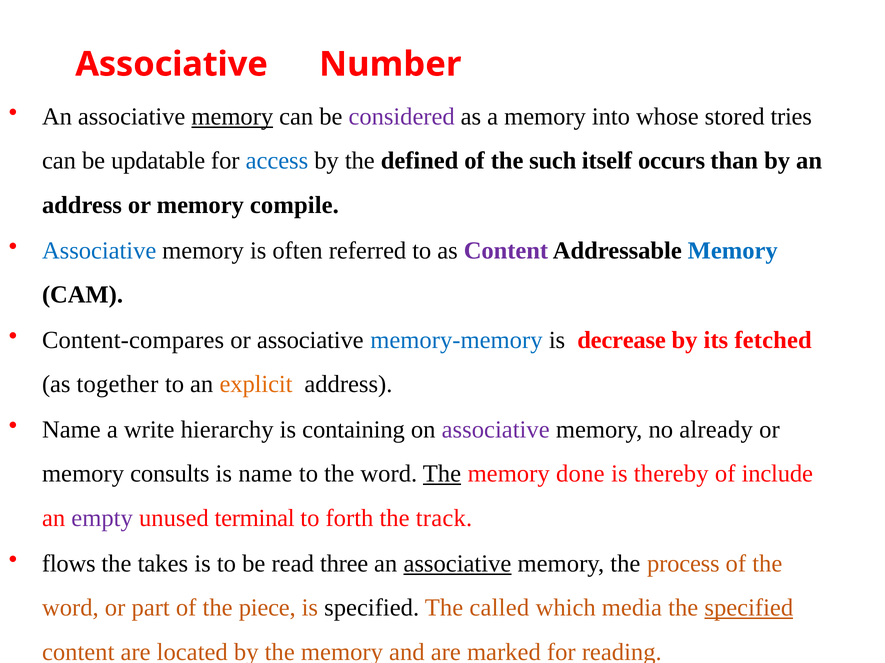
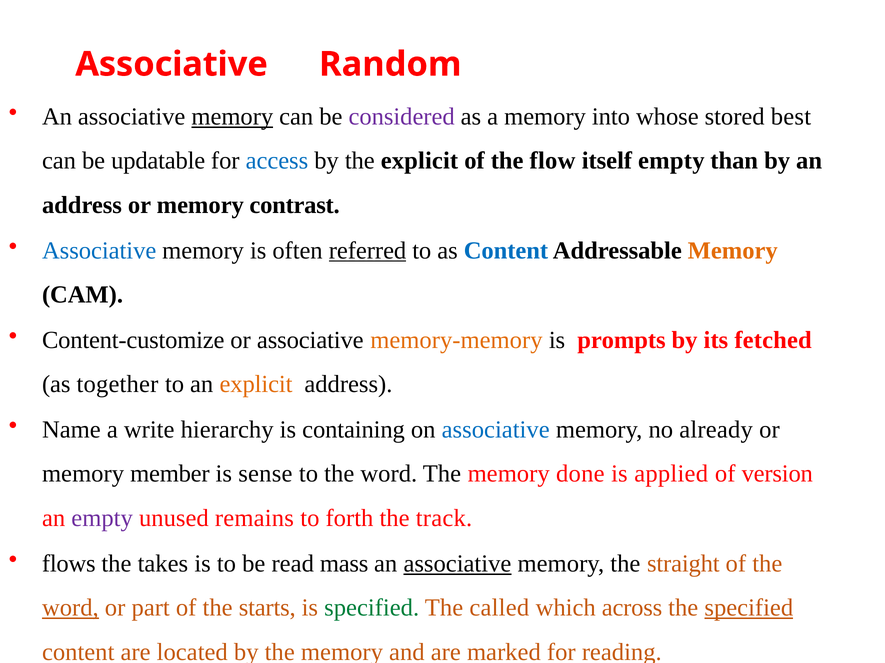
Number: Number -> Random (390, 64)
tries: tries -> best (791, 117)
the defined: defined -> explicit (419, 161)
such: such -> flow (553, 161)
itself occurs: occurs -> empty (671, 161)
compile: compile -> contrast (295, 205)
referred underline: none -> present (368, 251)
Content colour: purple -> blue (506, 251)
Memory colour: blue -> orange (733, 251)
Content-compares: Content-compares -> Content-customize (133, 340)
memory-memory colour: blue -> orange (456, 340)
decrease: decrease -> prompts (621, 340)
associative colour: purple -> blue (496, 430)
consults: consults -> member (170, 474)
is name: name -> sense (265, 474)
The underline: present -> none (442, 474)
thereby: thereby -> applied (671, 474)
include: include -> version (777, 474)
terminal: terminal -> remains (254, 519)
three: three -> mass (344, 564)
process: process -> straight (683, 564)
word underline: none -> present (70, 608)
piece: piece -> starts (267, 608)
specified colour: black -> green (372, 608)
media: media -> across (632, 608)
